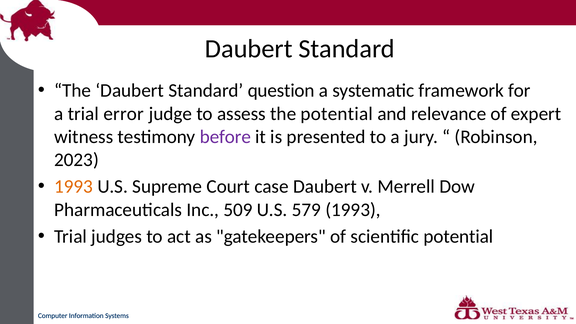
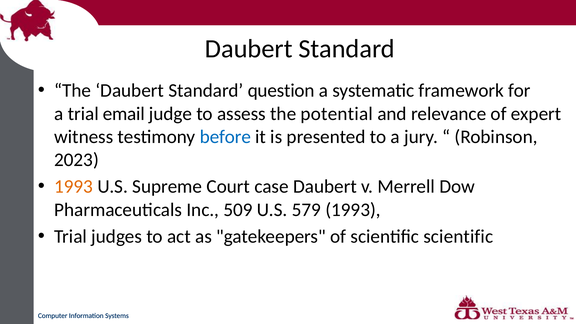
error: error -> email (124, 114)
before colour: purple -> blue (225, 137)
scientific potential: potential -> scientific (458, 237)
